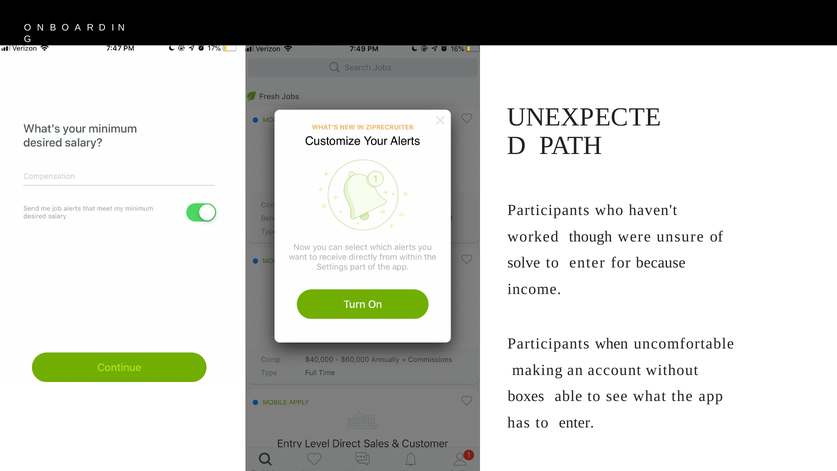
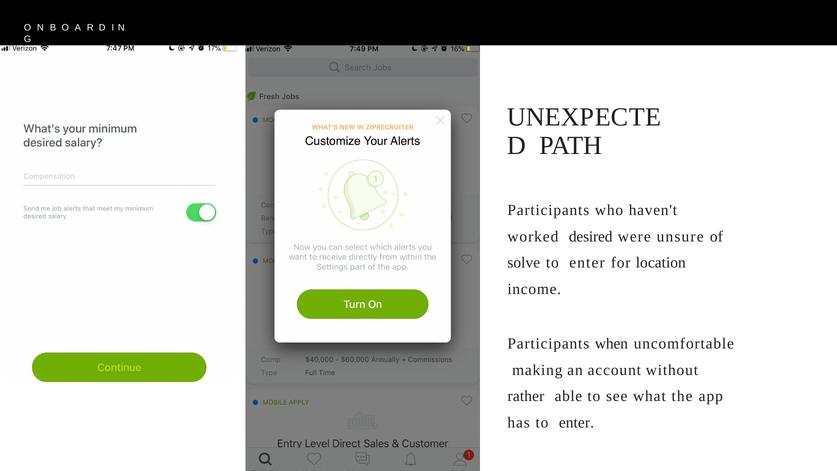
though: though -> desired (591, 236)
because: because -> location (661, 263)
boxes: boxes -> rather (526, 396)
